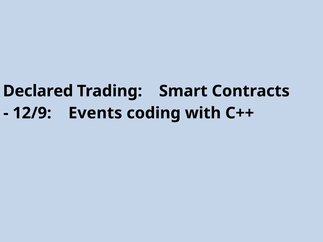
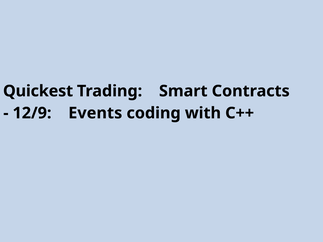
Declared: Declared -> Quickest (38, 91)
